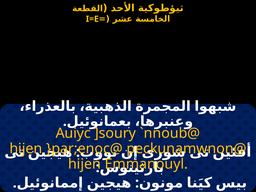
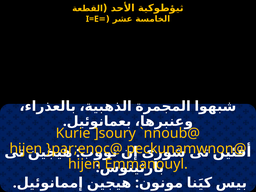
Auiyc: Auiyc -> Kurie (73, 133)
